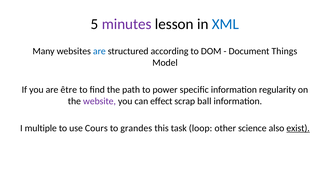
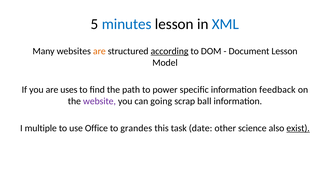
minutes colour: purple -> blue (127, 24)
are colour: blue -> orange (99, 51)
according underline: none -> present (170, 51)
Document Things: Things -> Lesson (284, 51)
être: être -> uses (69, 89)
regularity: regularity -> feedback (277, 89)
effect: effect -> going (161, 101)
Cours: Cours -> Office (96, 128)
loop: loop -> date (201, 128)
